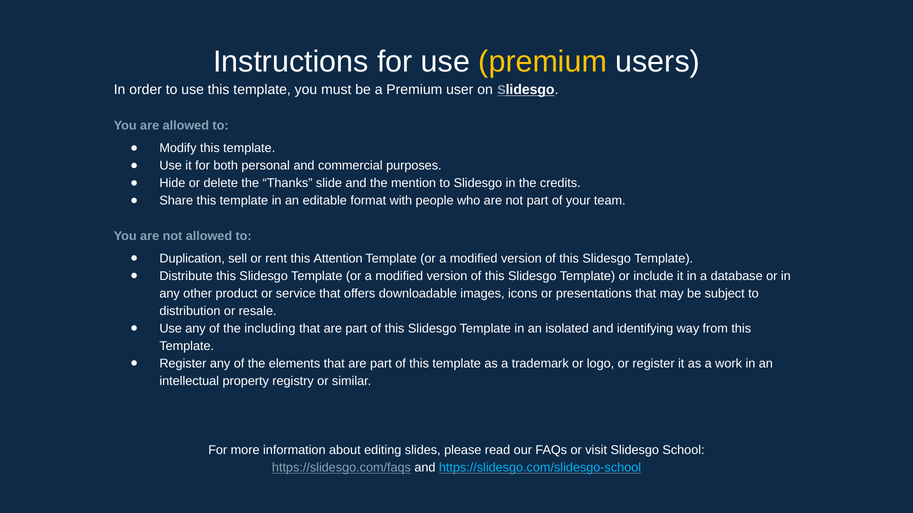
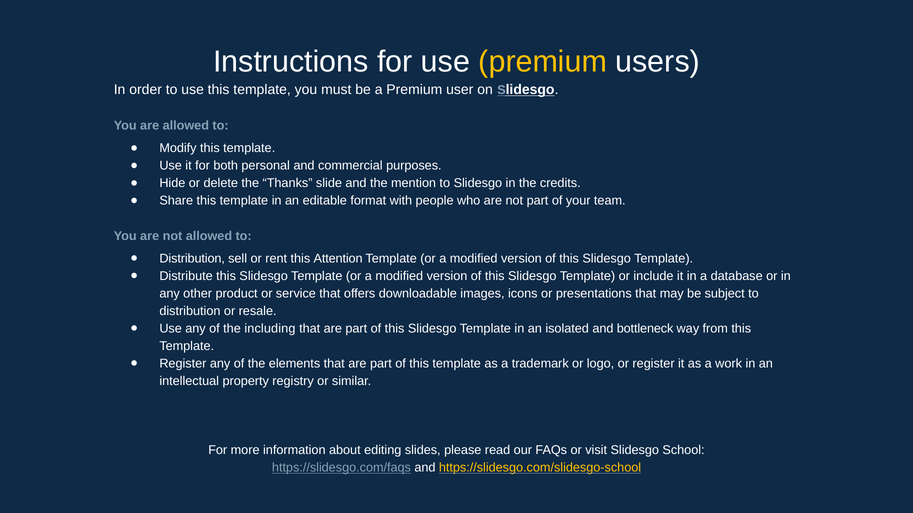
Duplication: Duplication -> Distribution (192, 259)
identifying: identifying -> bottleneck (645, 329)
https://slidesgo.com/slidesgo-school colour: light blue -> yellow (540, 468)
